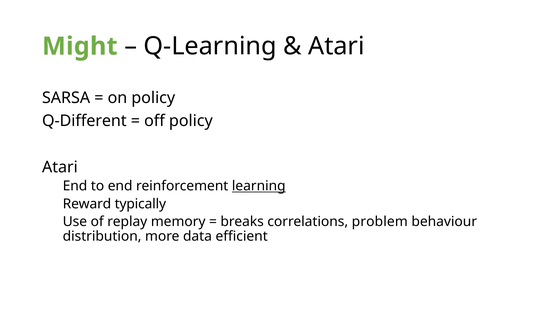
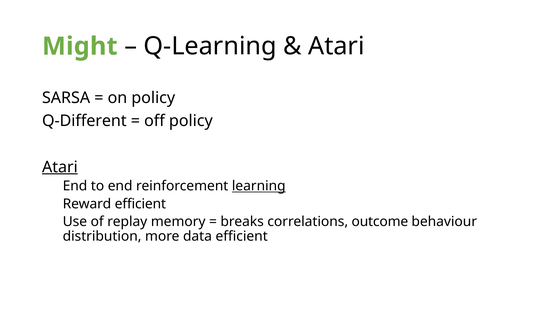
Atari underline: none -> present (60, 167)
Reward typically: typically -> efficient (140, 204)
problem: problem -> outcome (380, 221)
